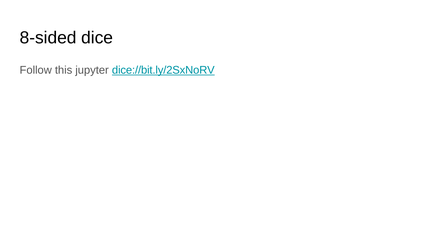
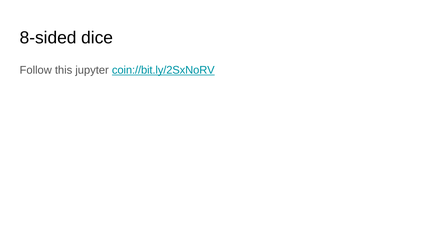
dice://bit.ly/2SxNoRV: dice://bit.ly/2SxNoRV -> coin://bit.ly/2SxNoRV (163, 70)
